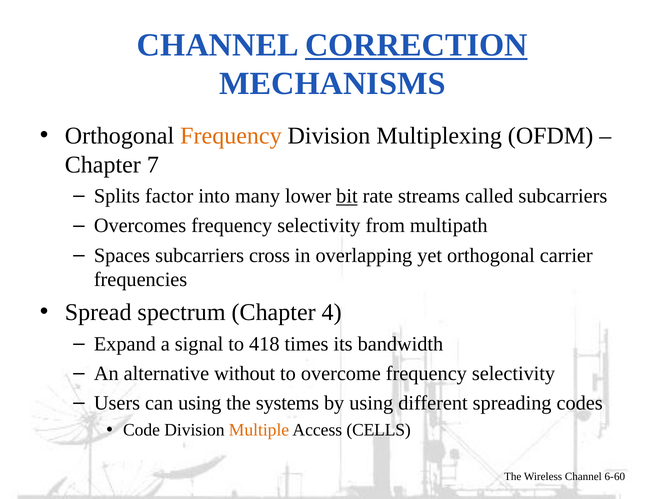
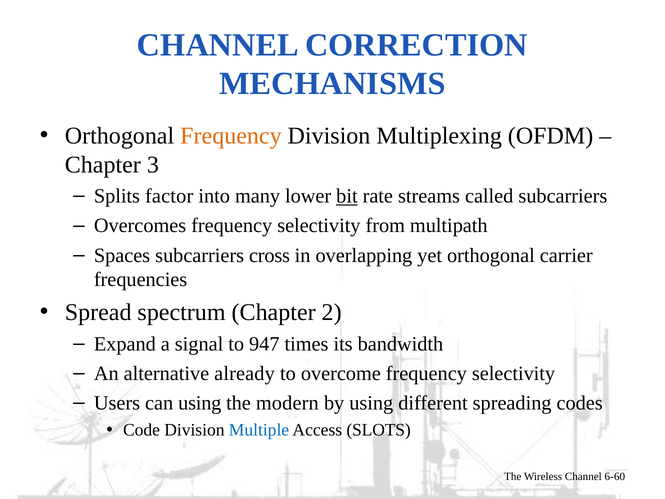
CORRECTION underline: present -> none (416, 45)
7: 7 -> 3 (153, 165)
4: 4 -> 2 (332, 312)
418: 418 -> 947 (264, 344)
without: without -> already (245, 373)
systems: systems -> modern (287, 403)
Multiple colour: orange -> blue (259, 430)
CELLS: CELLS -> SLOTS (379, 430)
